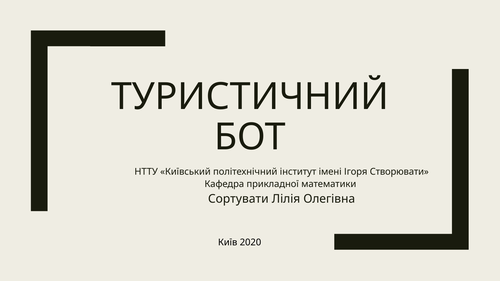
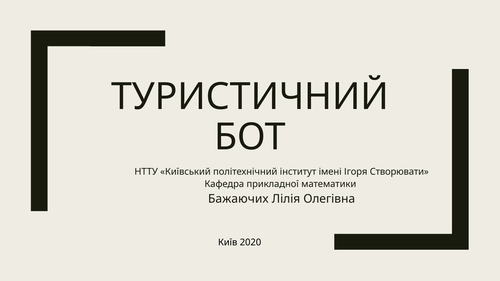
Сортувати: Сортувати -> Бажаючих (238, 199)
